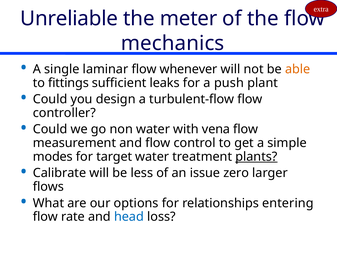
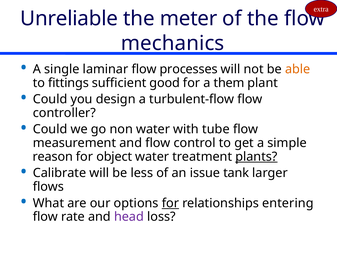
whenever: whenever -> processes (189, 69)
leaks: leaks -> good (165, 83)
push: push -> them (229, 83)
vena: vena -> tube (216, 129)
modes: modes -> reason (53, 157)
target: target -> object (114, 157)
zero: zero -> tank (236, 173)
for underline: none -> present (170, 203)
head colour: blue -> purple (129, 217)
